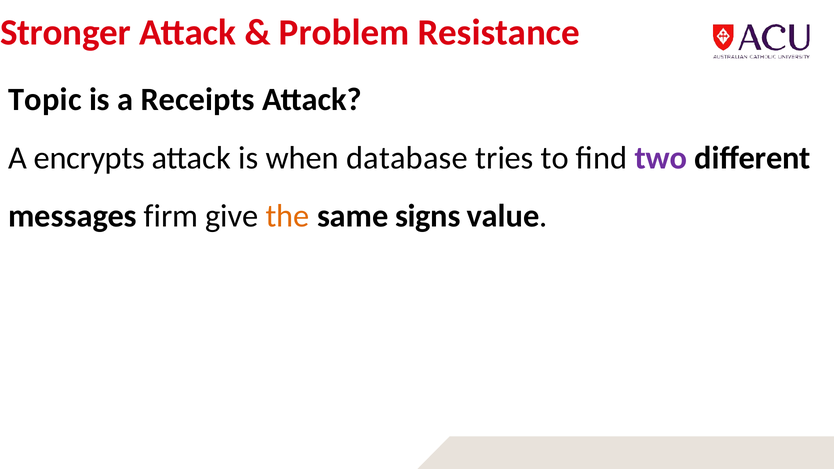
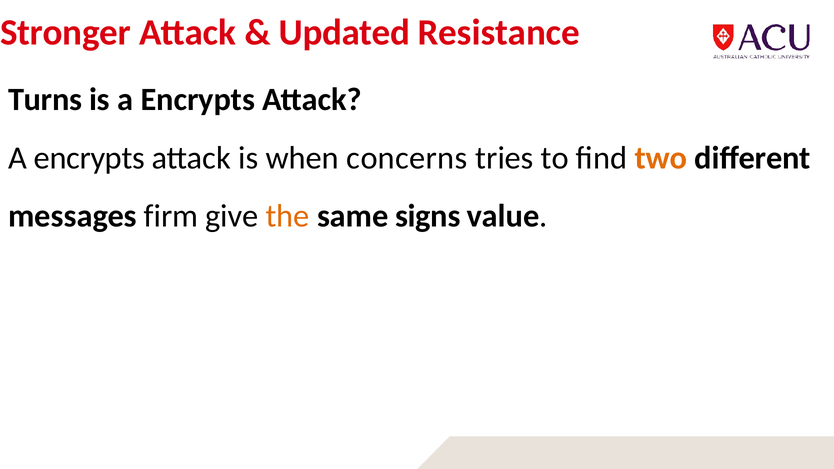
Problem: Problem -> Updated (344, 33)
Topic: Topic -> Turns (45, 99)
is a Receipts: Receipts -> Encrypts (198, 99)
database: database -> concerns (407, 158)
two colour: purple -> orange (661, 158)
